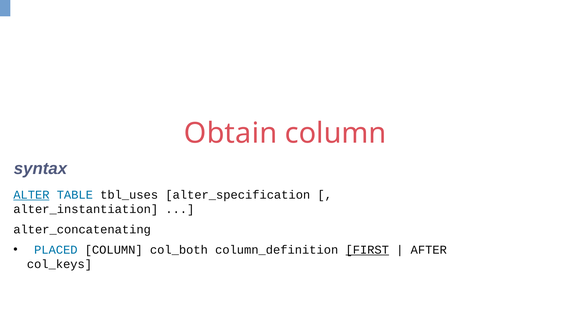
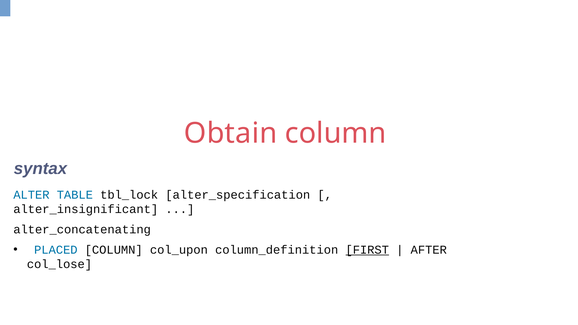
ALTER underline: present -> none (31, 195)
tbl_uses: tbl_uses -> tbl_lock (129, 195)
alter_instantiation: alter_instantiation -> alter_insignificant (86, 209)
col_both: col_both -> col_upon (179, 250)
col_keys: col_keys -> col_lose (59, 264)
